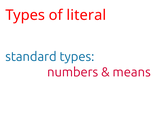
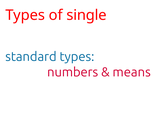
literal: literal -> single (86, 15)
